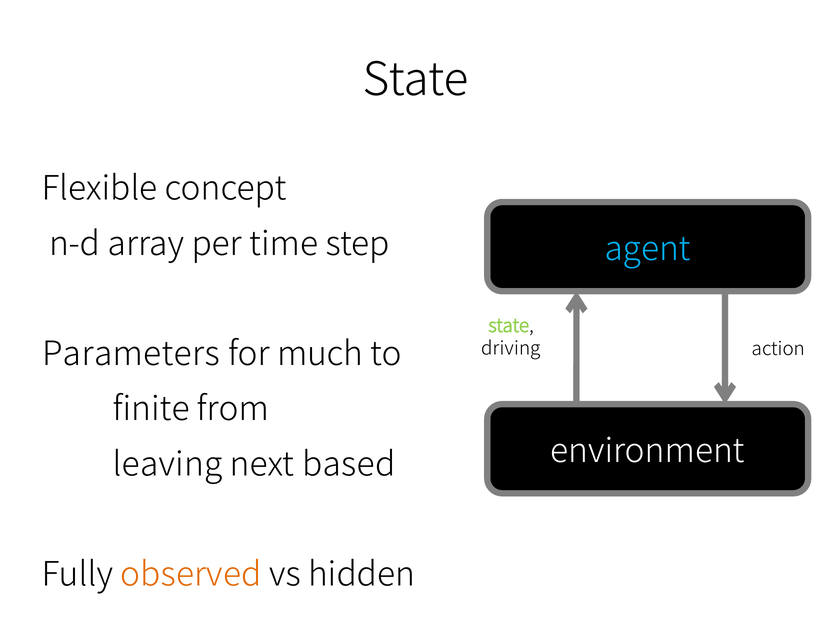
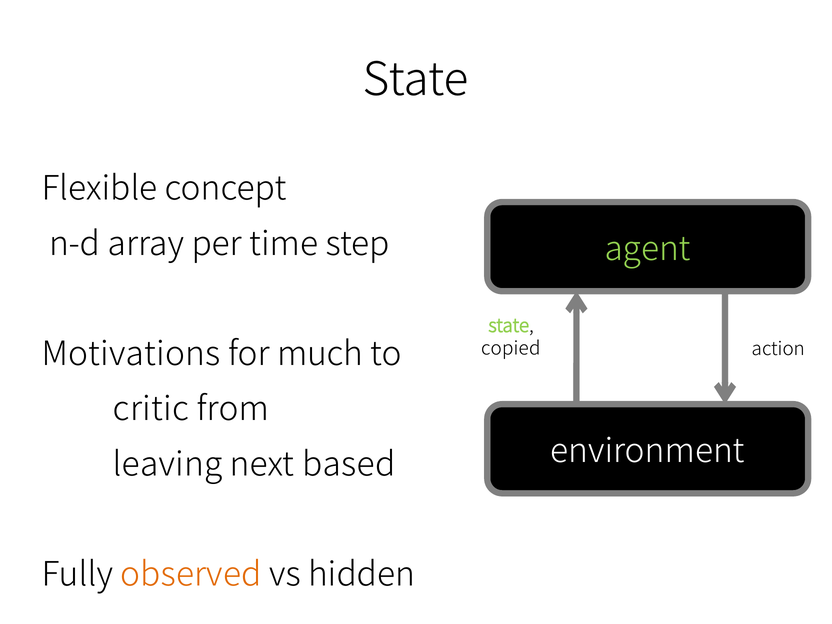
agent colour: light blue -> light green (648, 249)
driving: driving -> copied (511, 348)
Parameters: Parameters -> Motivations (131, 354)
finite: finite -> critic (151, 409)
